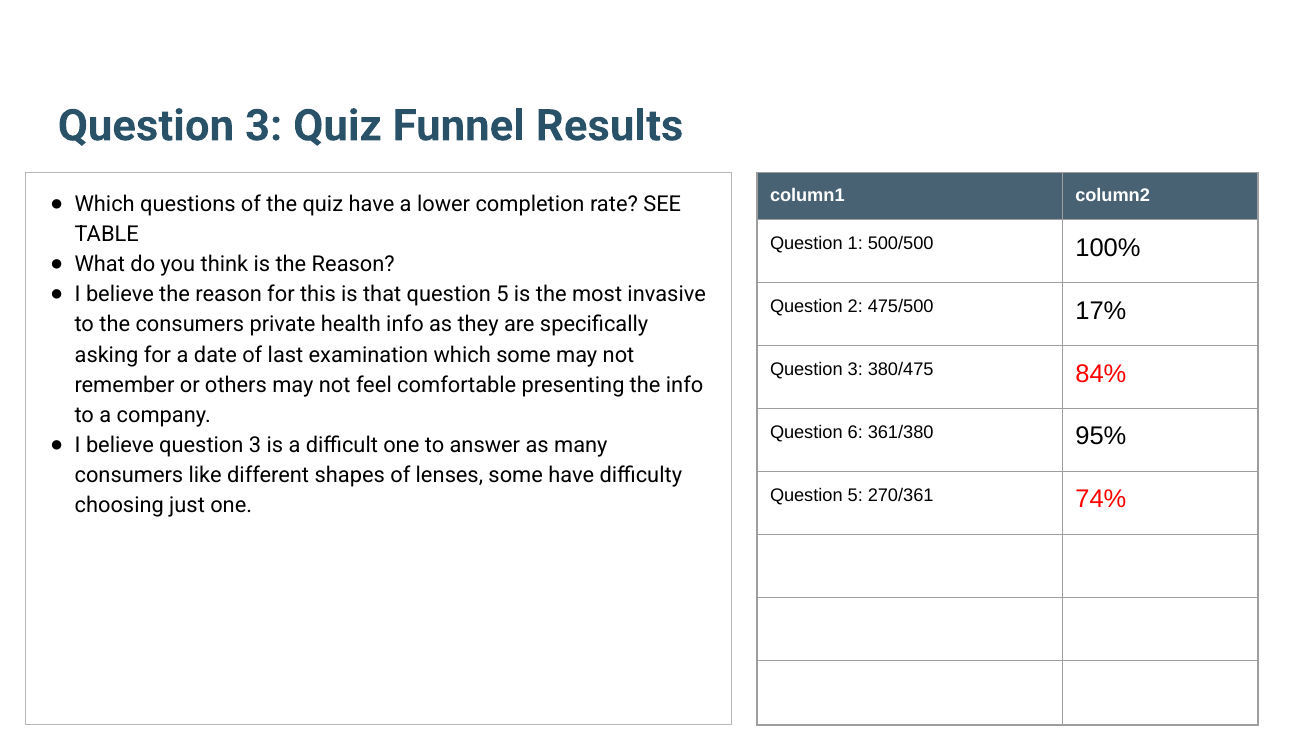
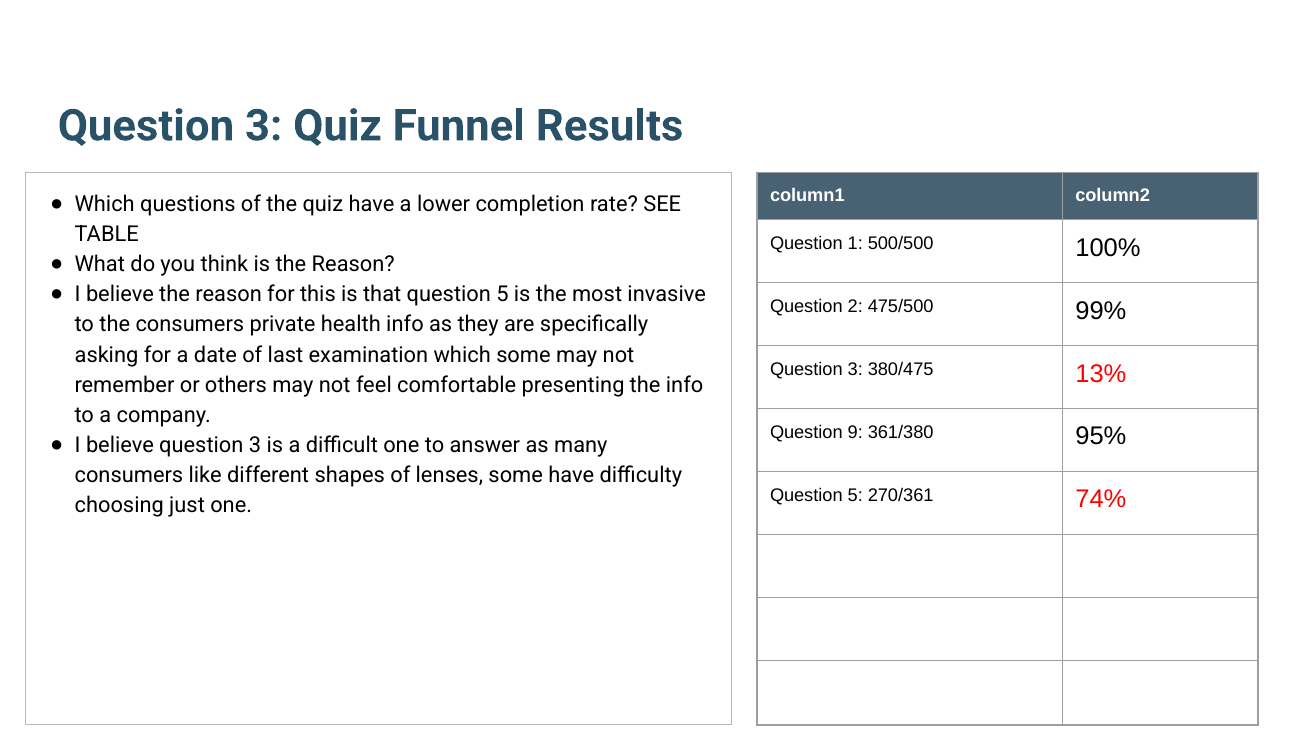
17%: 17% -> 99% (1101, 311)
84%: 84% -> 13% (1101, 374)
6: 6 -> 9 (855, 432)
